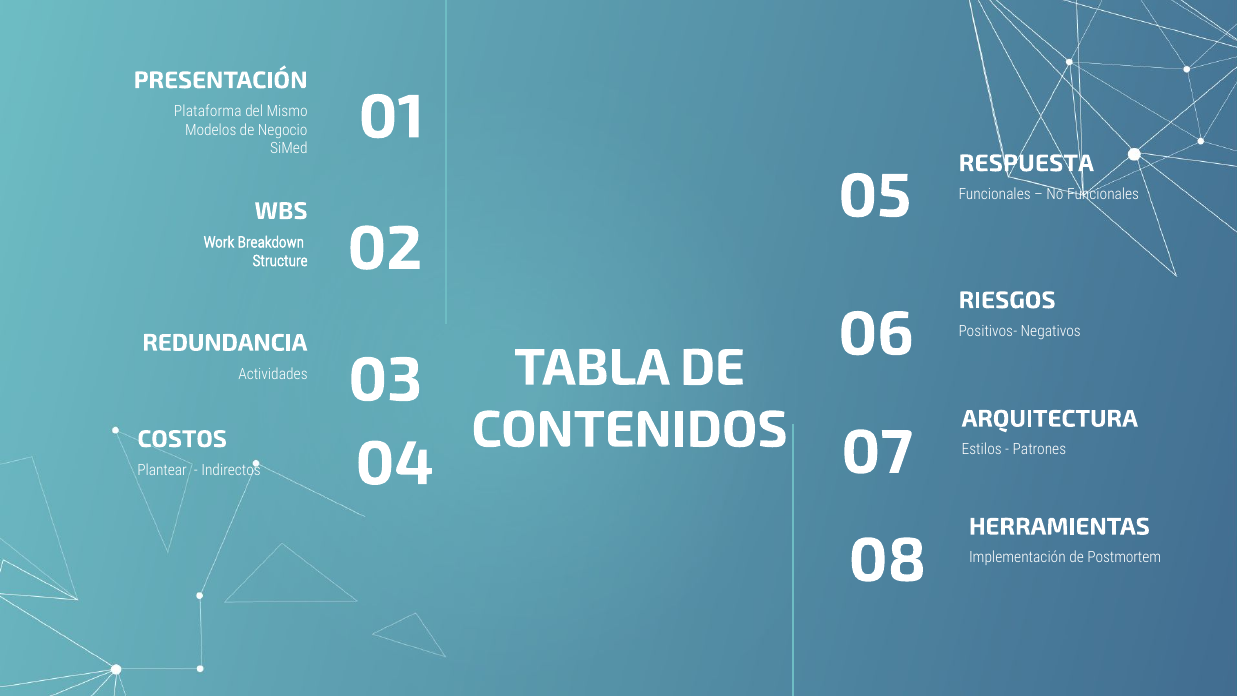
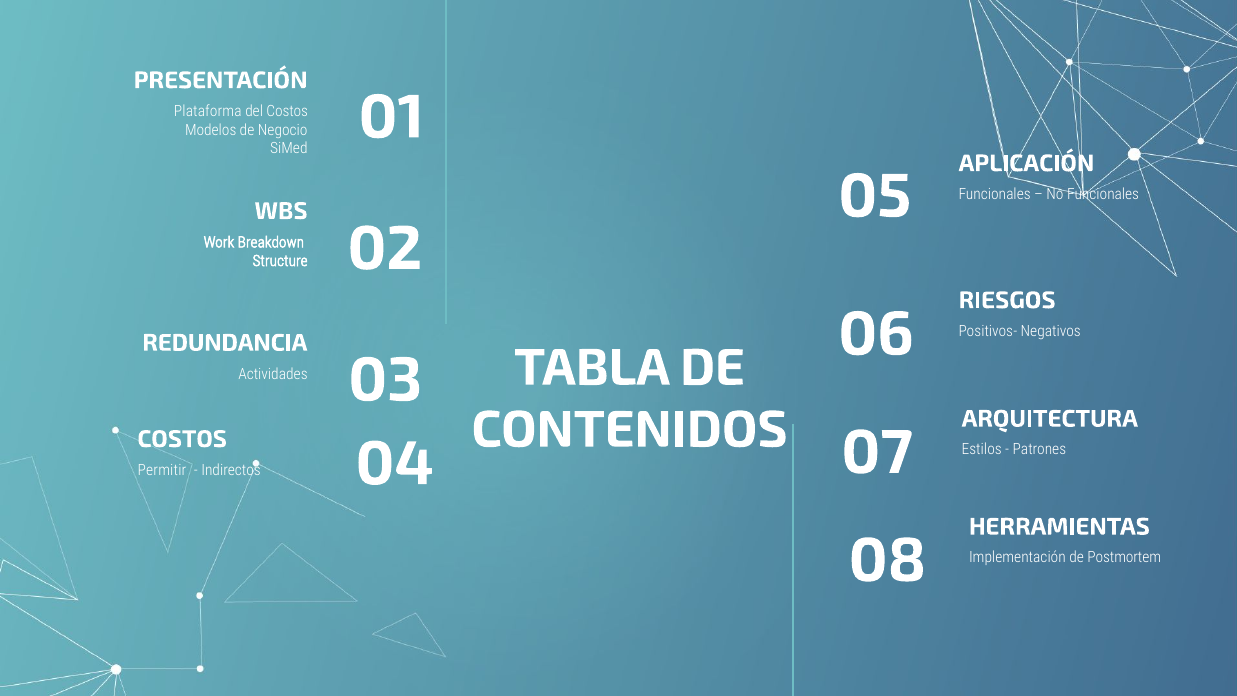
del Mismo: Mismo -> Costos (287, 112)
RESPUESTA: RESPUESTA -> APLICACIÓN (1026, 163)
Plantear: Plantear -> Permitir (162, 470)
